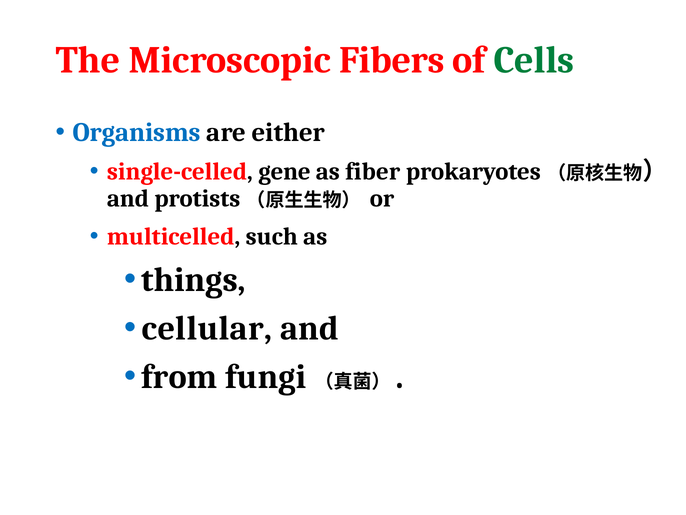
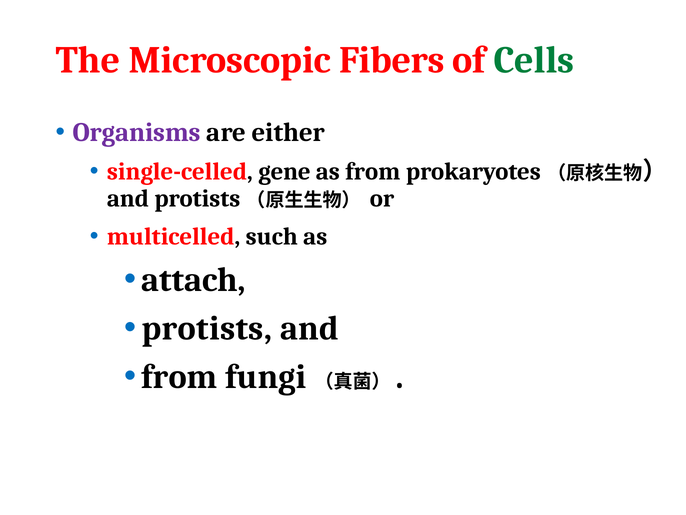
Organisms colour: blue -> purple (137, 132)
as fiber: fiber -> from (373, 171)
things: things -> attach (194, 280)
cellular: cellular -> protists (207, 328)
